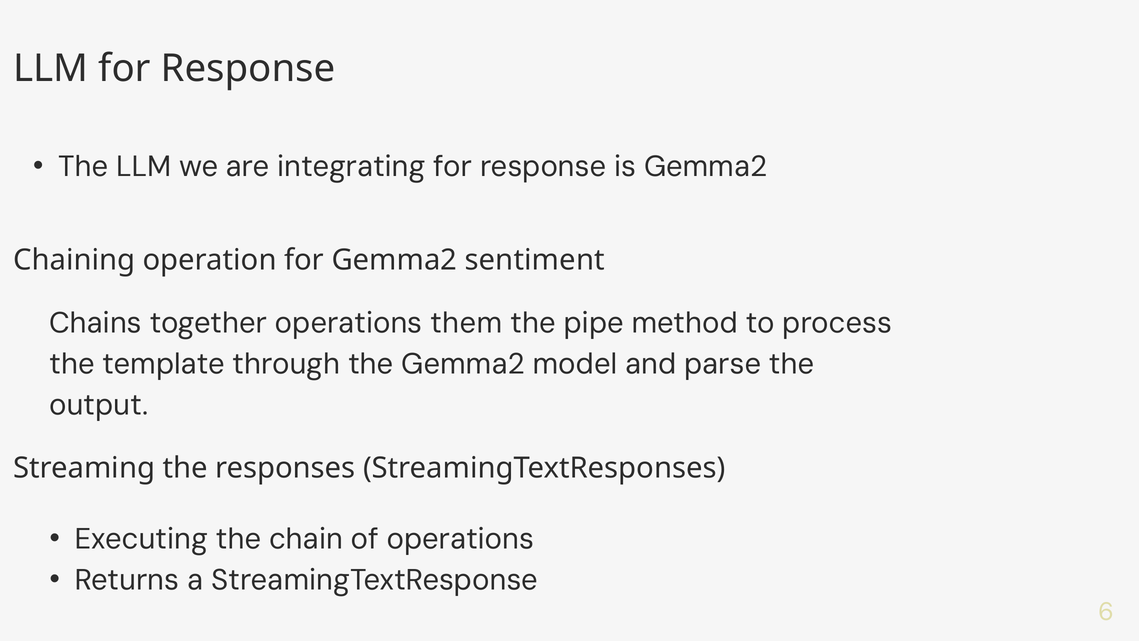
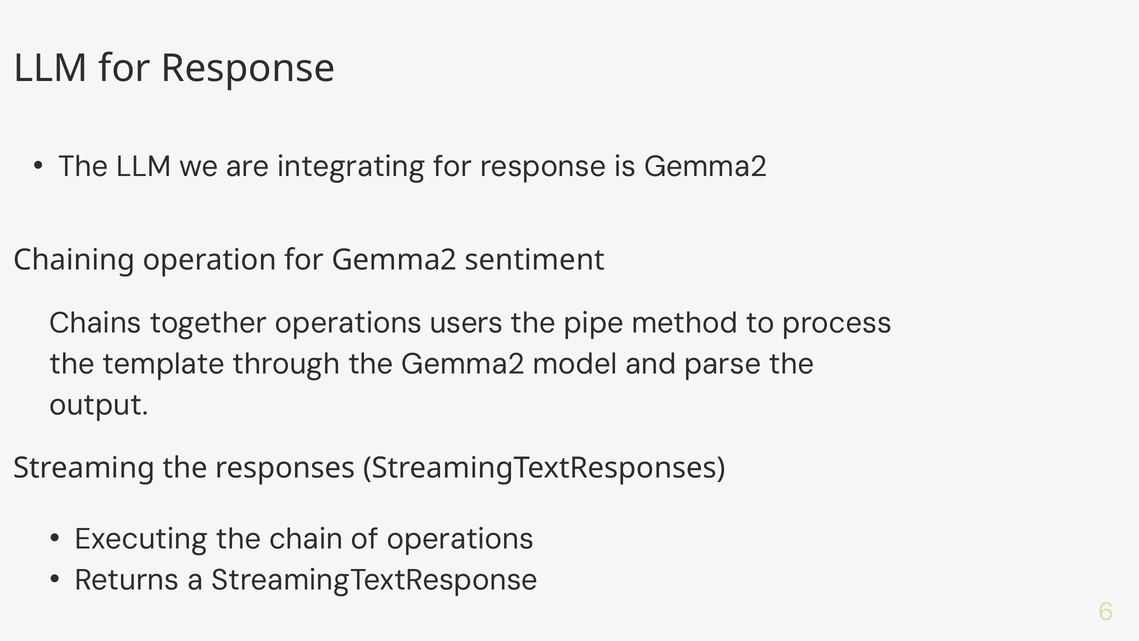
them: them -> users (467, 323)
